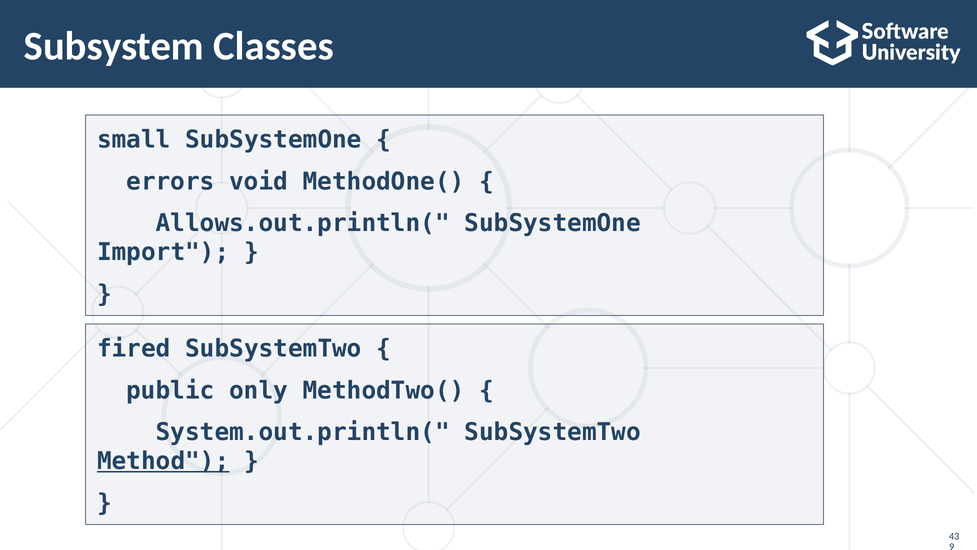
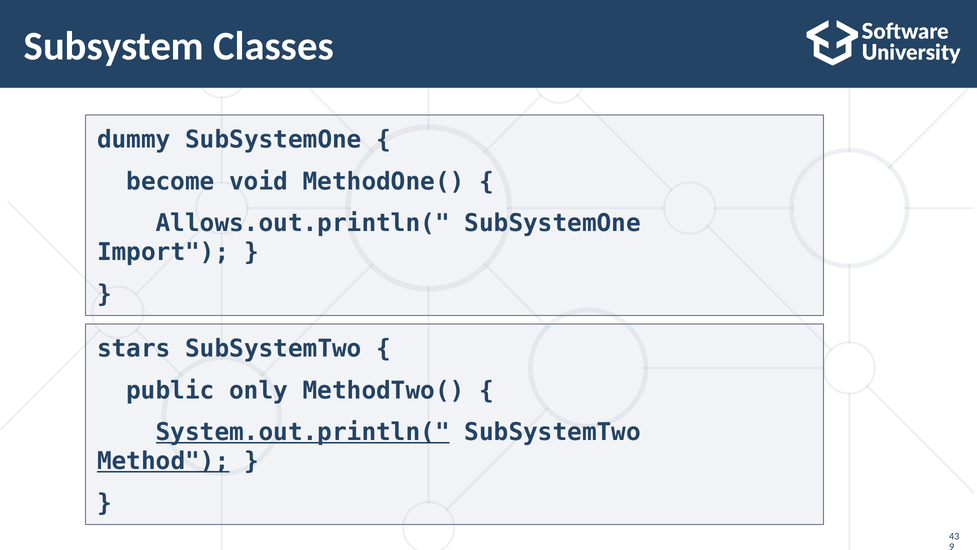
small: small -> dummy (134, 140)
errors: errors -> become (170, 181)
fired: fired -> stars (134, 349)
System.out.println( underline: none -> present (303, 432)
